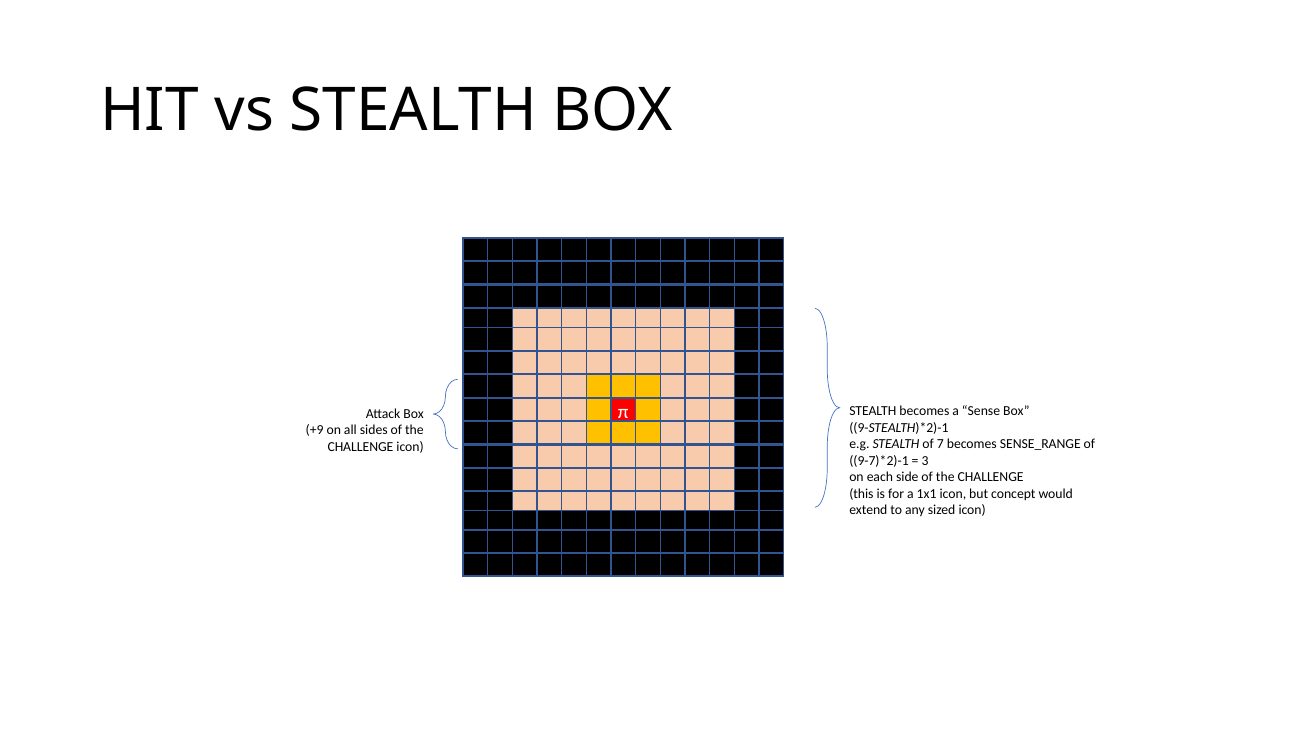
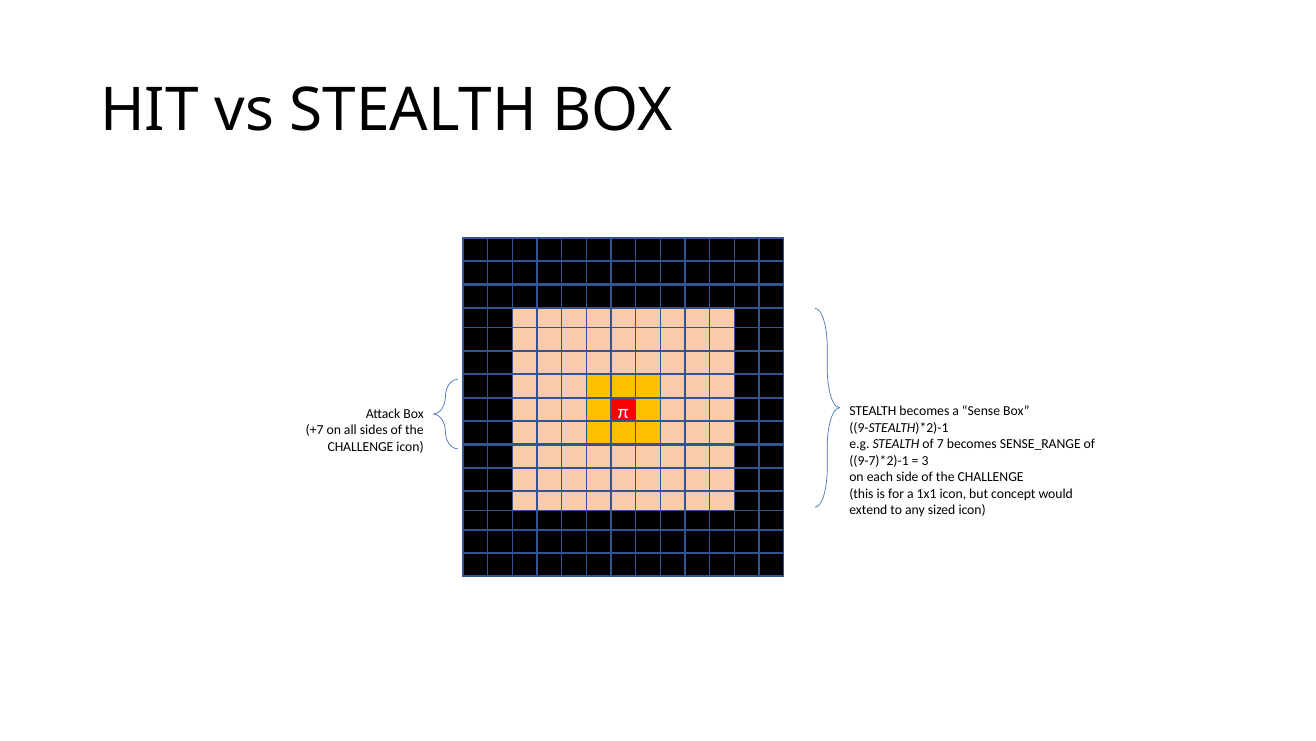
+9: +9 -> +7 (315, 430)
